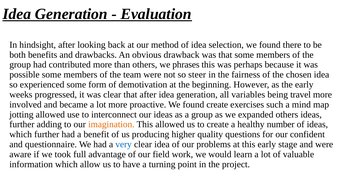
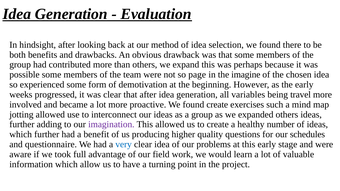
phrases: phrases -> expand (186, 65)
steer: steer -> page (197, 75)
fairness: fairness -> imagine (246, 75)
imagination colour: orange -> purple (111, 125)
confident: confident -> schedules (307, 135)
